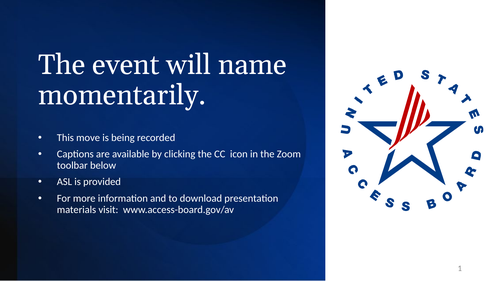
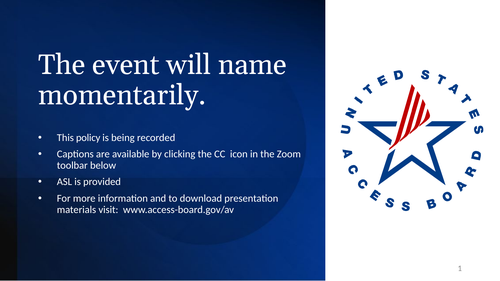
move: move -> policy (88, 138)
